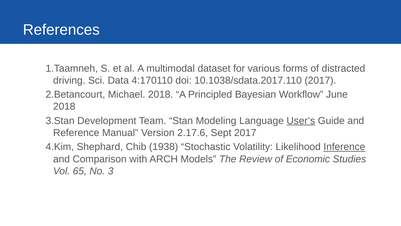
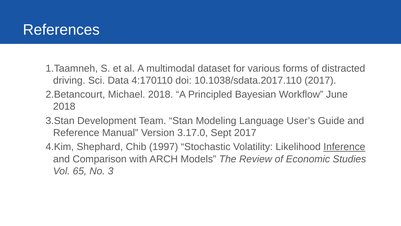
User’s underline: present -> none (301, 121)
2.17.6: 2.17.6 -> 3.17.0 (193, 133)
1938: 1938 -> 1997 (164, 147)
